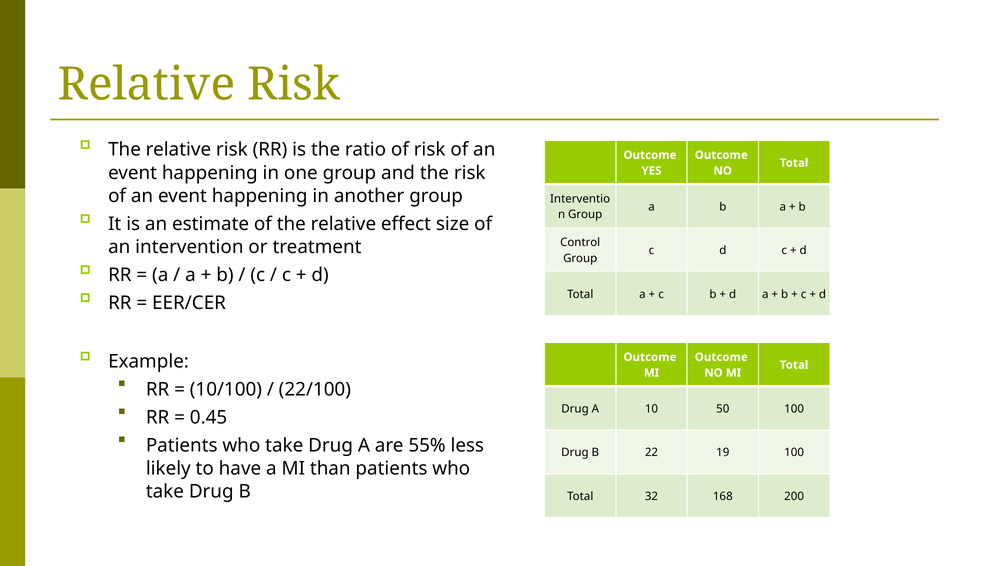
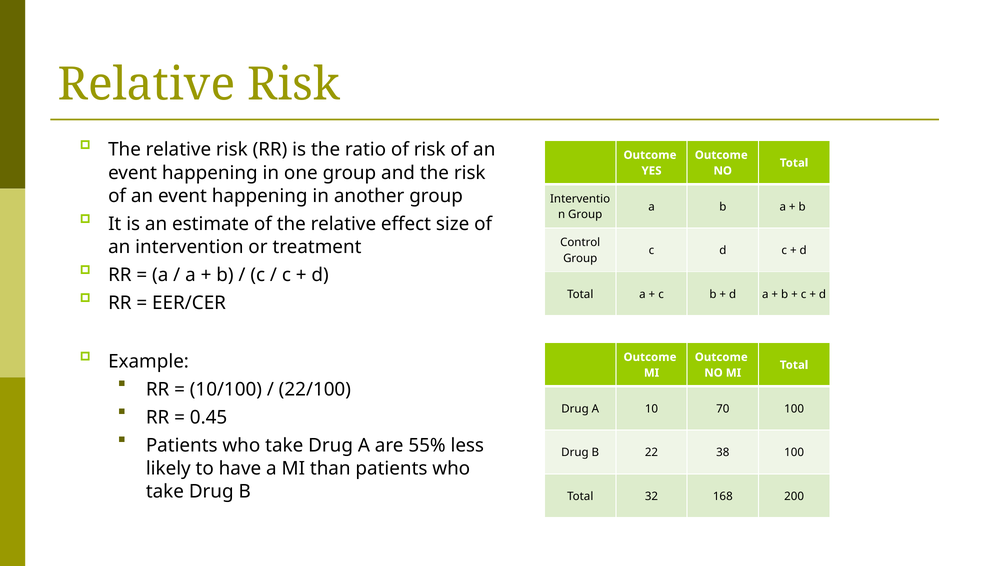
50: 50 -> 70 (723, 409)
19: 19 -> 38 (723, 452)
